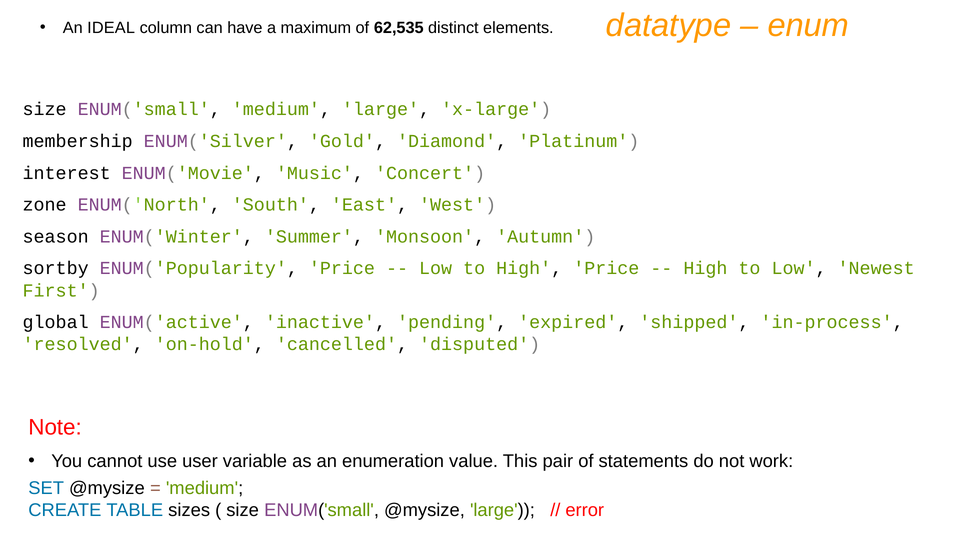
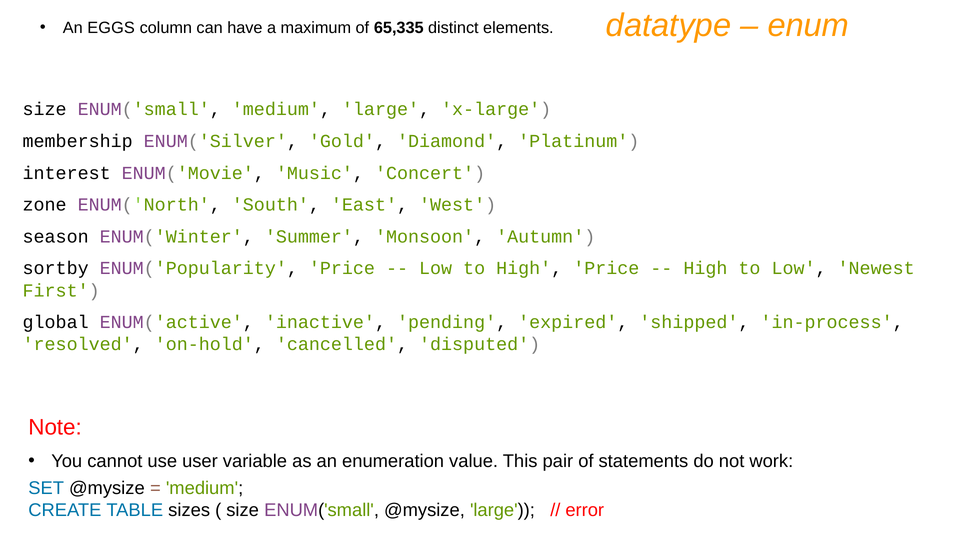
IDEAL: IDEAL -> EGGS (111, 28)
62,535: 62,535 -> 65,335 (399, 28)
